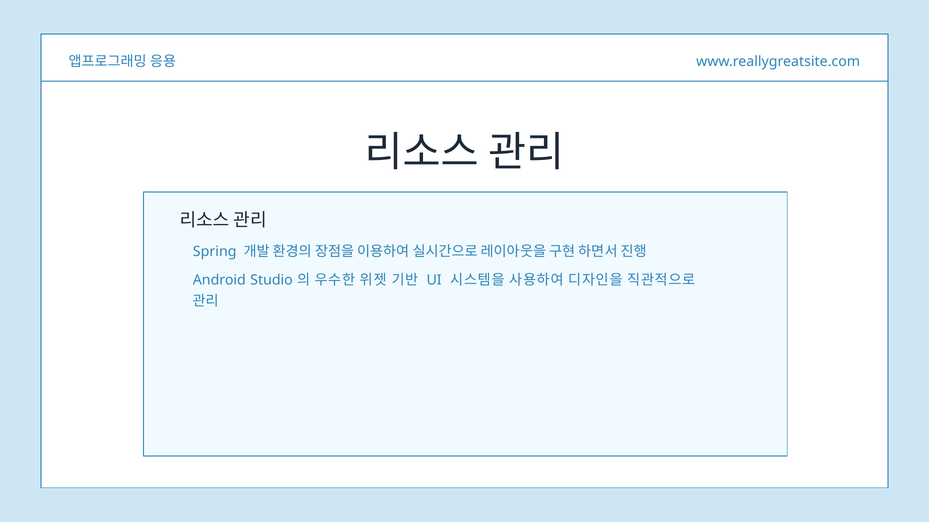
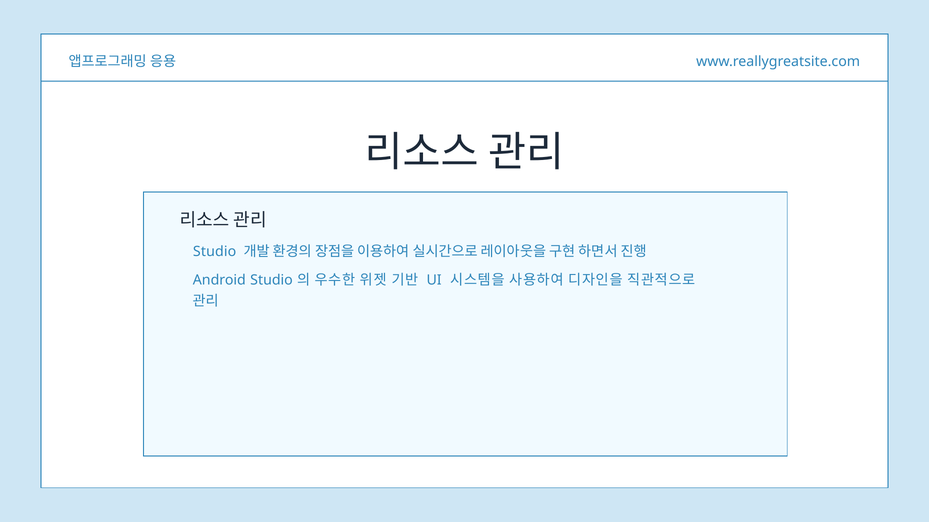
Spring: Spring -> Studio (215, 252)
